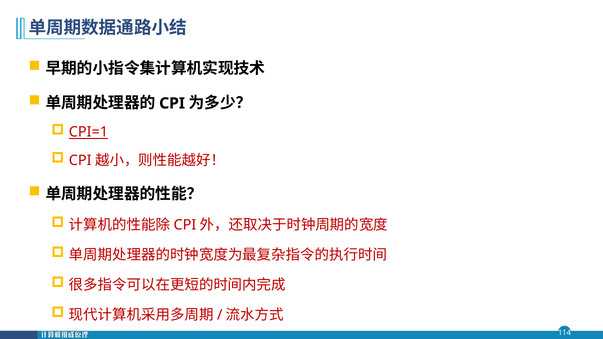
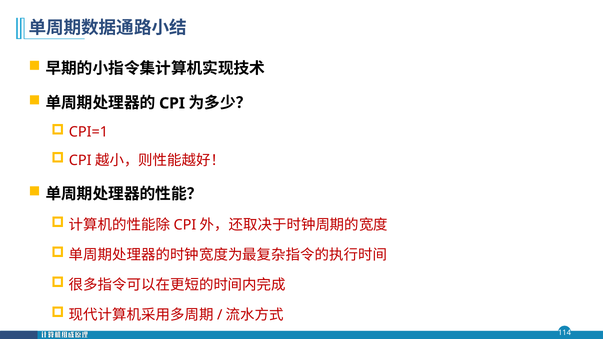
CPI=1 underline: present -> none (88, 132)
